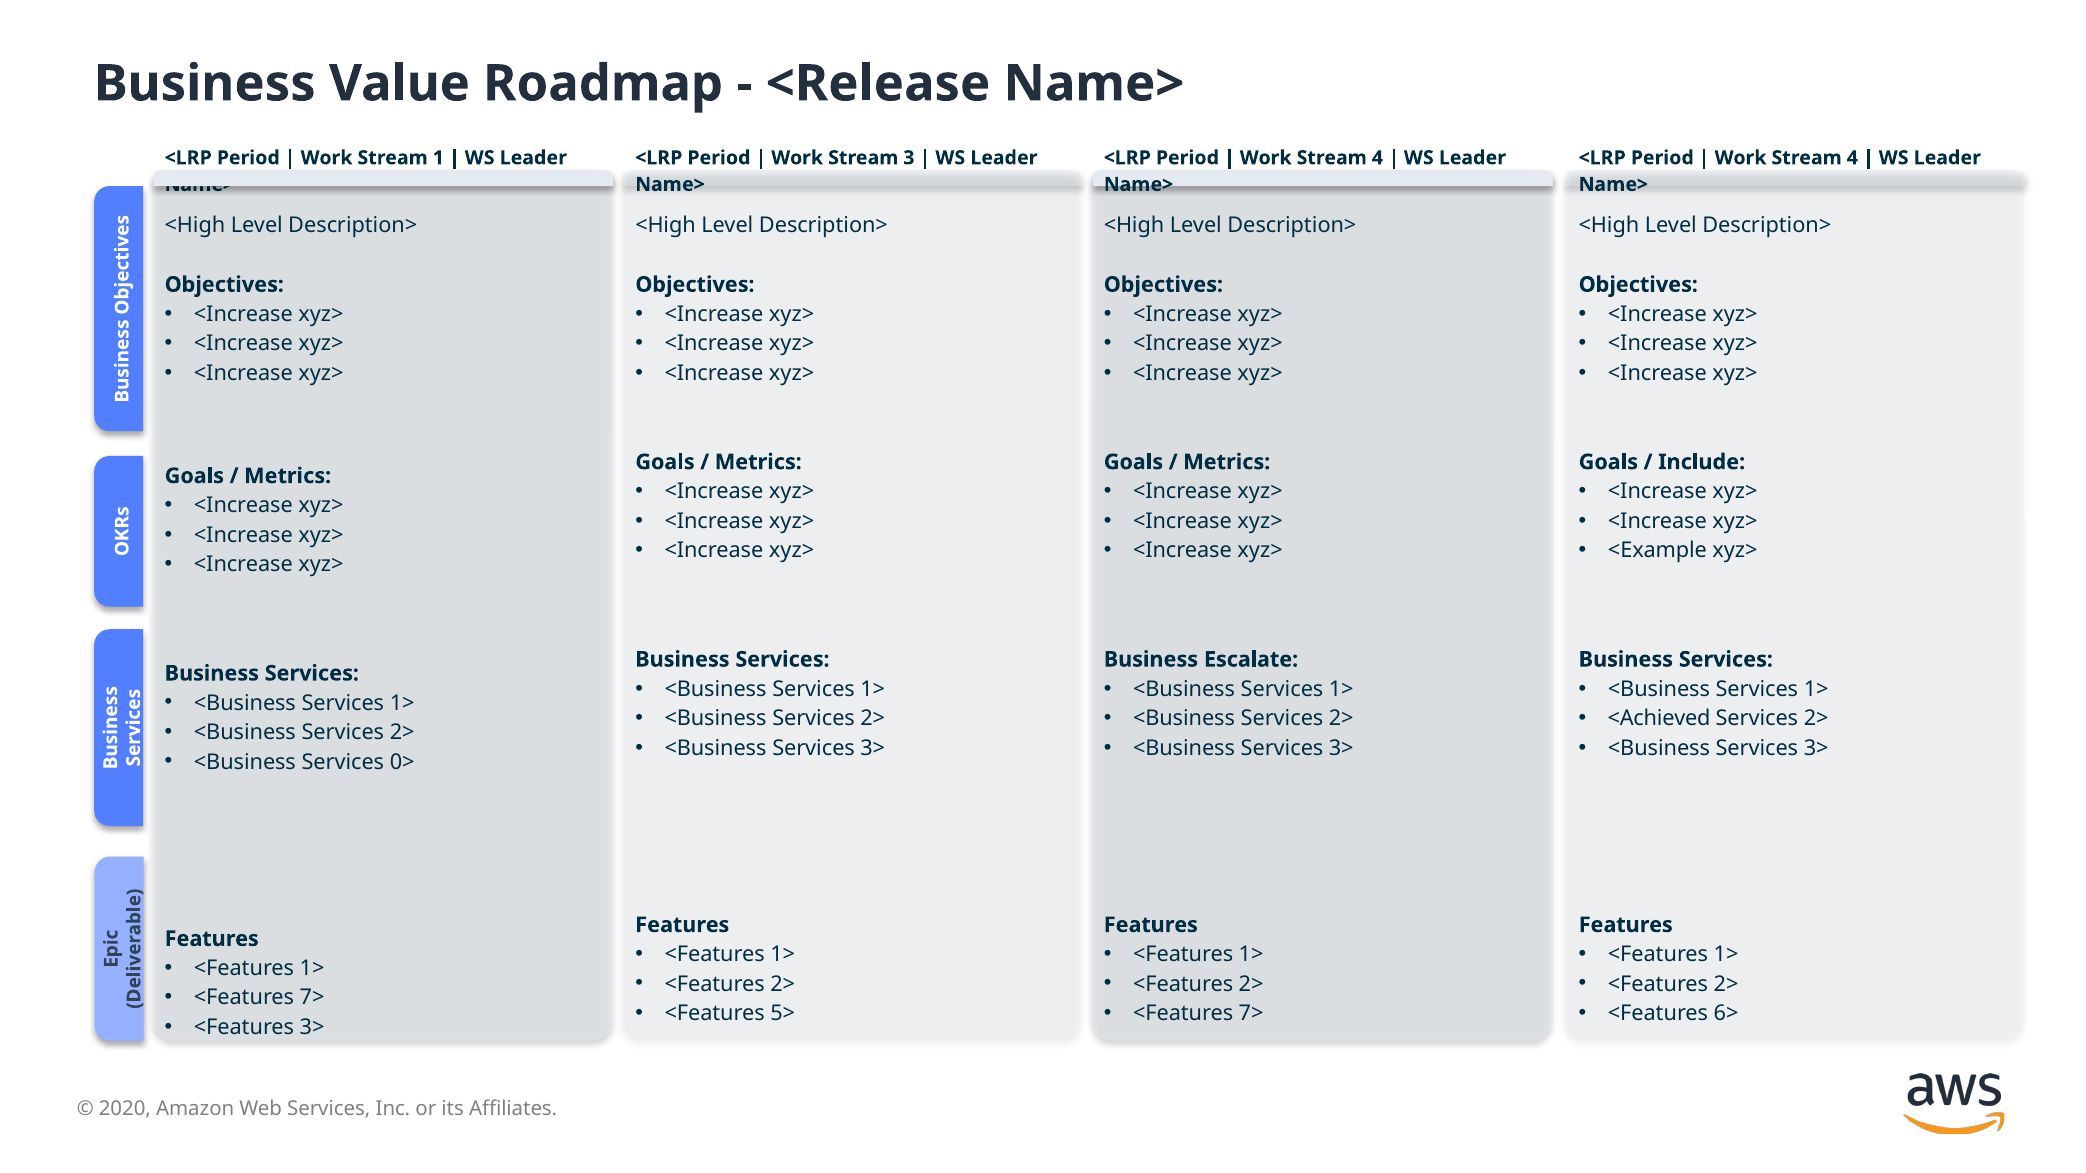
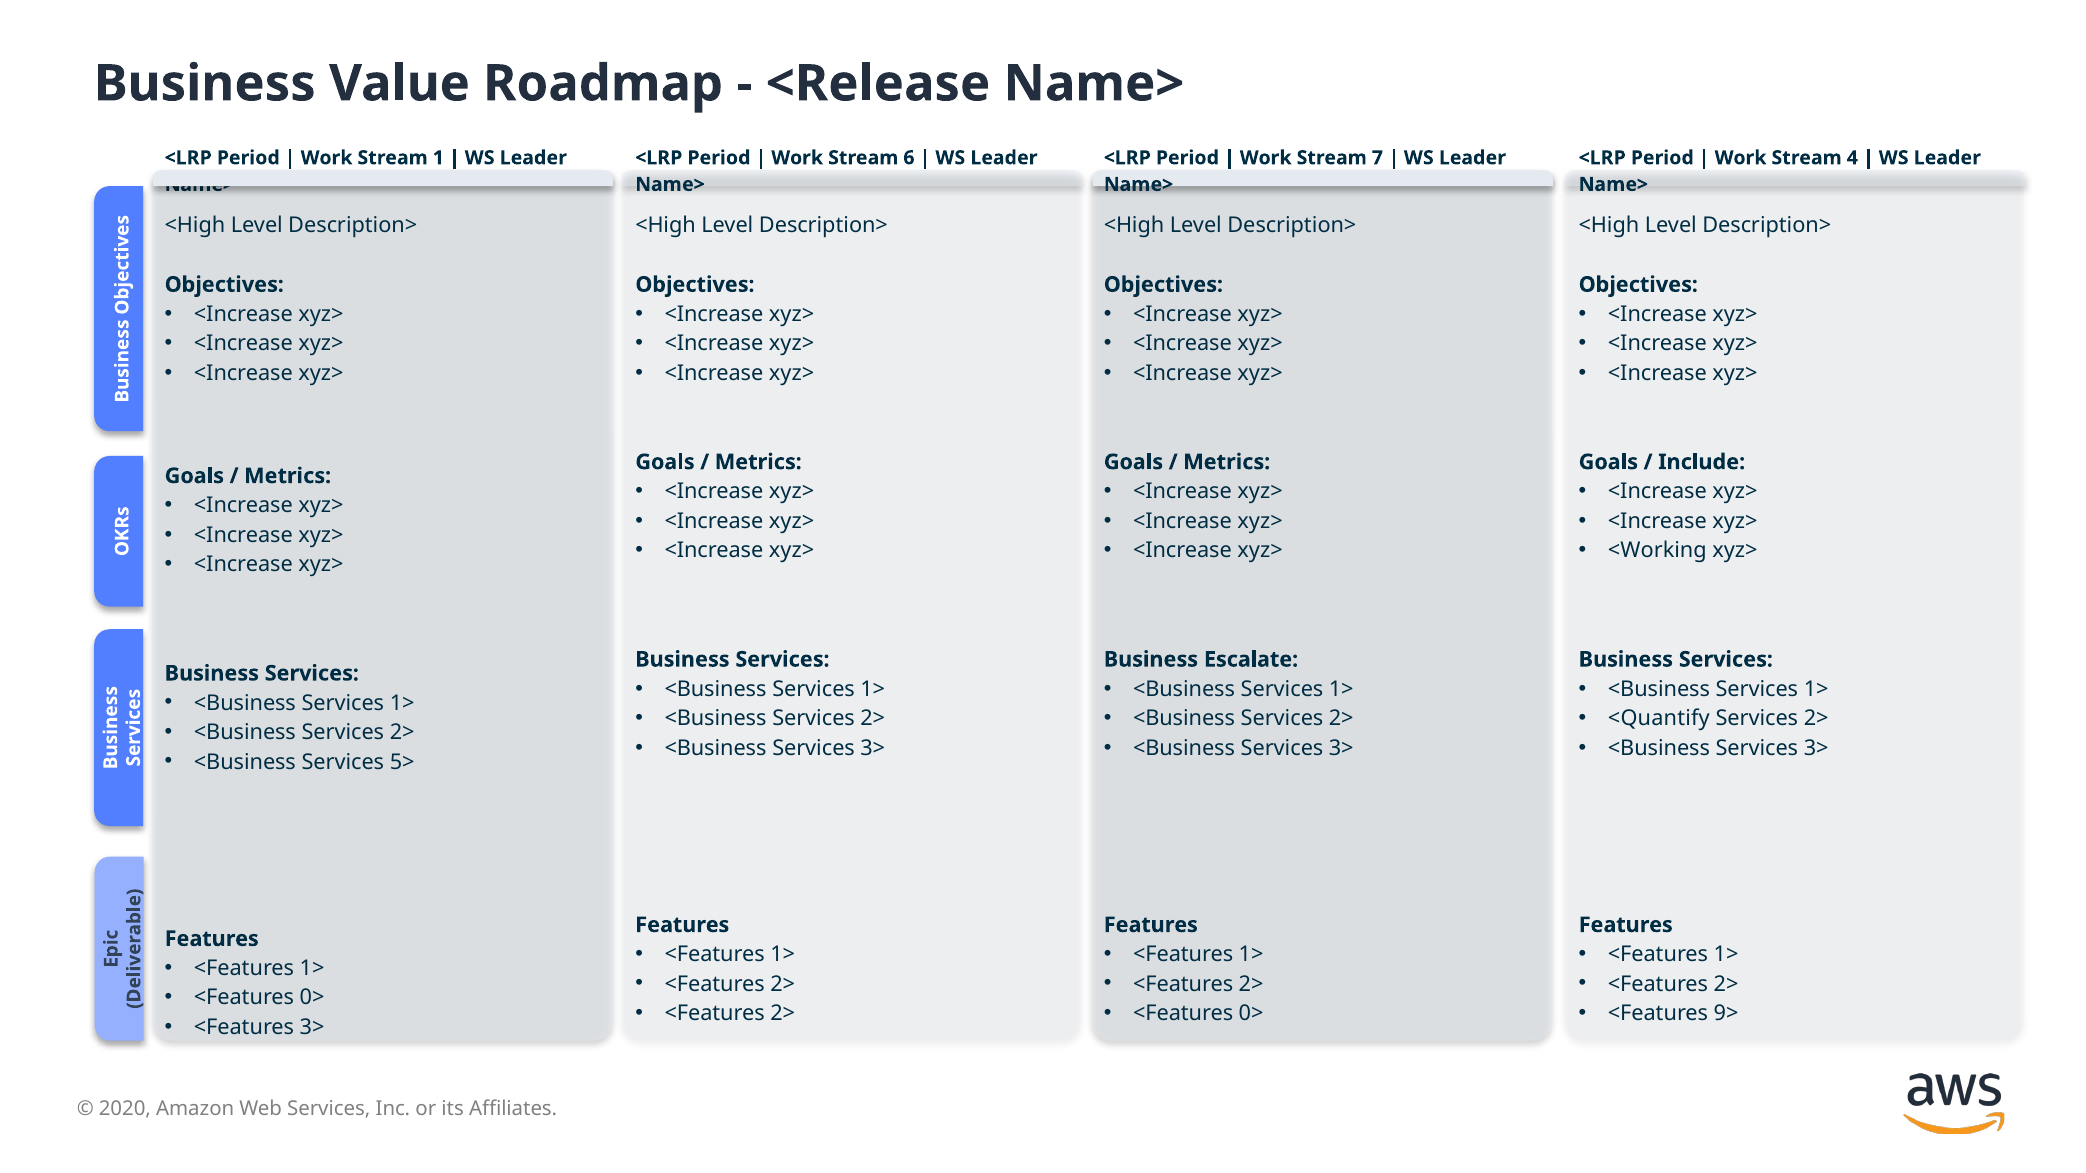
3: 3 -> 6 (909, 158)
4: 4 -> 7 (1377, 158)
<Example: <Example -> <Working (1657, 551)
<Achieved: <Achieved -> <Quantify (1659, 719)
0>: 0> -> 5> (402, 762)
7>: 7> -> 0> (312, 998)
5>: 5> -> 2> (783, 1014)
7>: 7> -> 0> (1251, 1014)
6>: 6> -> 9> (1726, 1014)
